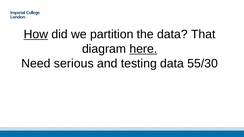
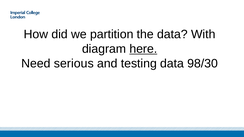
How underline: present -> none (36, 34)
That: That -> With (203, 34)
55/30: 55/30 -> 98/30 (203, 64)
